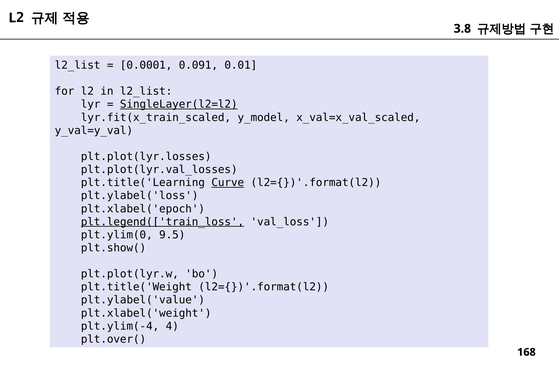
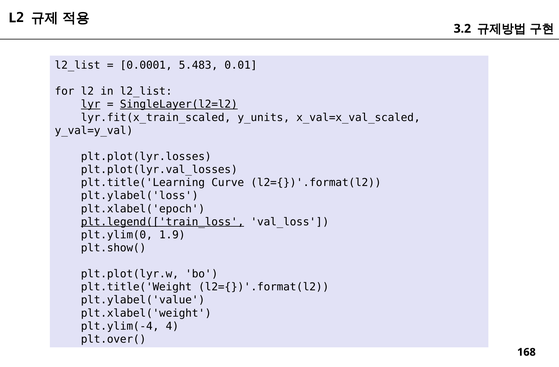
3.8: 3.8 -> 3.2 (462, 29)
0.091: 0.091 -> 5.483 (198, 65)
lyr underline: none -> present (91, 104)
y_model: y_model -> y_units (264, 118)
Curve underline: present -> none (228, 183)
9.5: 9.5 -> 1.9 (172, 235)
